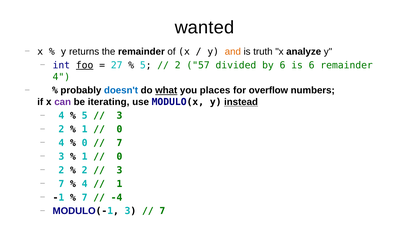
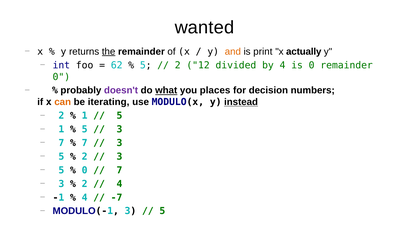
the underline: none -> present (109, 52)
truth: truth -> print (263, 52)
analyze: analyze -> actually (304, 52)
foo underline: present -> none (85, 65)
27: 27 -> 62 (117, 65)
57: 57 -> 12 (198, 65)
by 6: 6 -> 4 (283, 65)
is 6: 6 -> 0 (312, 65)
4: 4 -> 0 (61, 77)
doesn't colour: blue -> purple (121, 90)
overflow: overflow -> decision (268, 90)
can colour: purple -> orange (63, 102)
4: 4 -> 2 (61, 116)
5: 5 -> 1 (85, 116)
3: 3 -> 5 (119, 116)
2: 2 -> 1 (61, 129)
1: 1 -> 5 (85, 129)
0: 0 -> 3 (119, 129)
4: 4 -> 7 (61, 143)
0: 0 -> 7 (85, 143)
7: 7 -> 3 (119, 143)
3: 3 -> 5 (61, 157)
1: 1 -> 2 (85, 157)
0: 0 -> 3 (119, 157)
2: 2 -> 5 (61, 170)
2: 2 -> 0 (85, 170)
3: 3 -> 7 (119, 170)
7: 7 -> 3 (61, 184)
4: 4 -> 2 (85, 184)
1: 1 -> 4 (119, 184)
7: 7 -> 4 (85, 198)
-4: -4 -> -7 (117, 198)
7: 7 -> 5 (162, 211)
